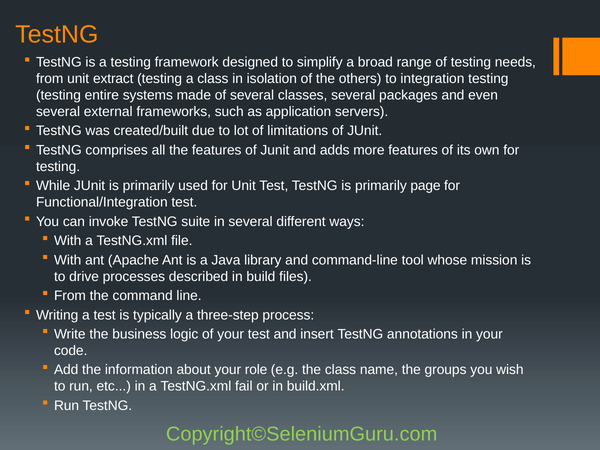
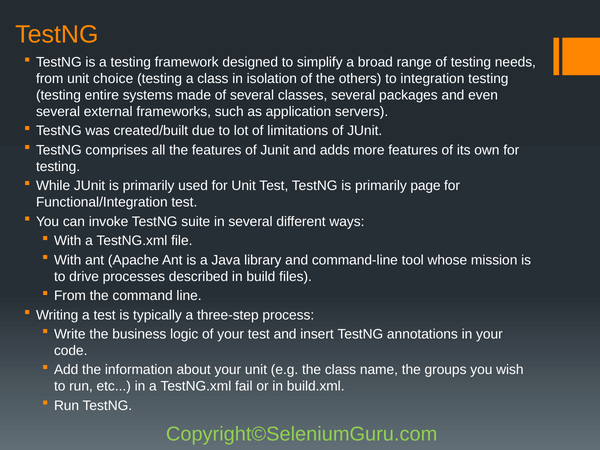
extract: extract -> choice (113, 79)
your role: role -> unit (256, 370)
